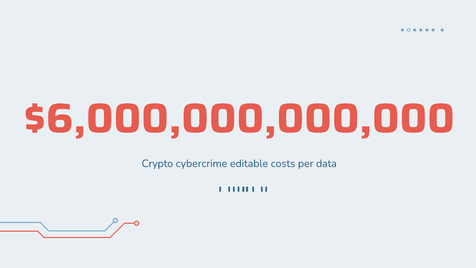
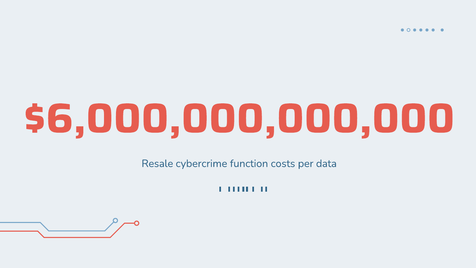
Crypto: Crypto -> Resale (157, 163)
editable: editable -> function (249, 163)
